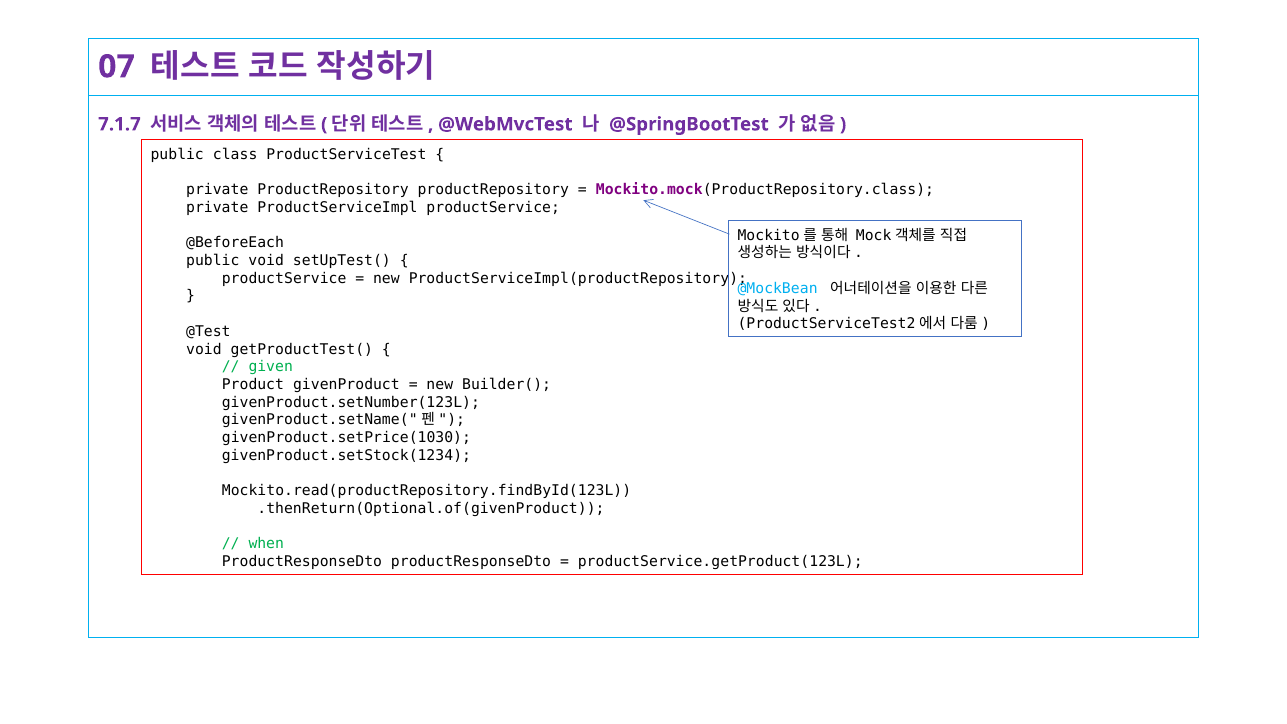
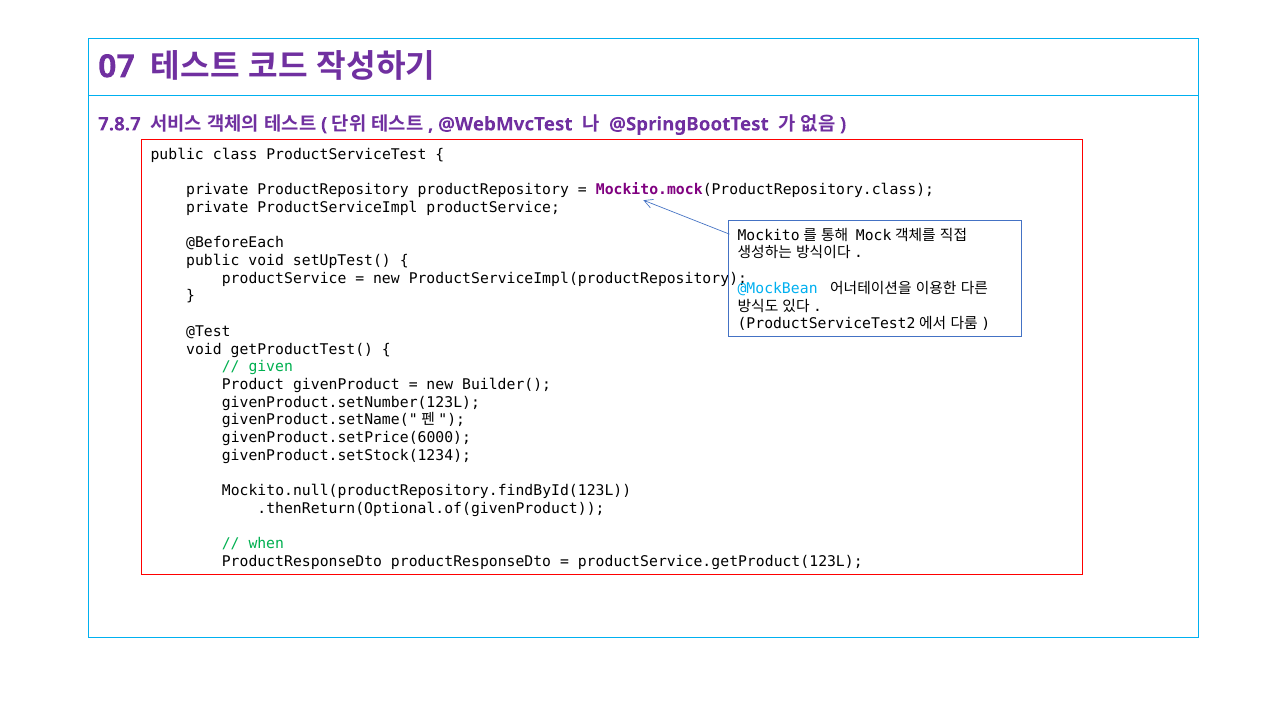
7.1.7: 7.1.7 -> 7.8.7 (119, 124)
givenProduct.setPrice(1030: givenProduct.setPrice(1030 -> givenProduct.setPrice(6000 (346, 438)
Mockito.read(productRepository.findById(123L: Mockito.read(productRepository.findById(123L -> Mockito.null(productRepository.findById(123L (427, 491)
